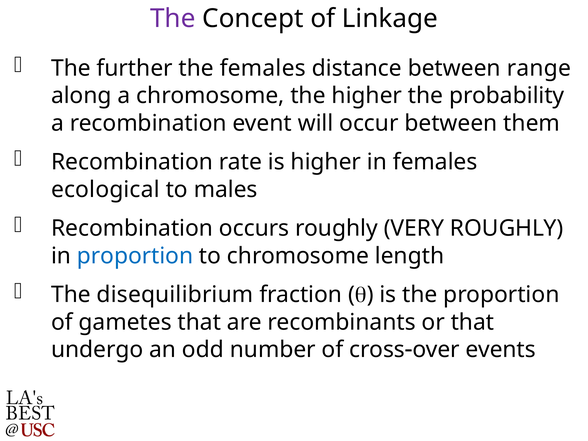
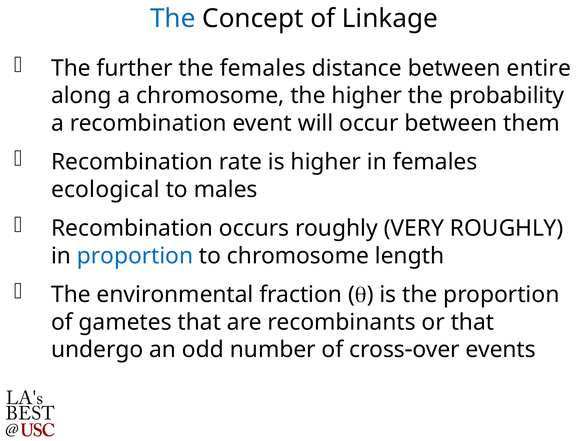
The colour: purple -> blue (173, 19)
range: range -> entire (539, 68)
disequilibrium: disequilibrium -> environmental (175, 295)
